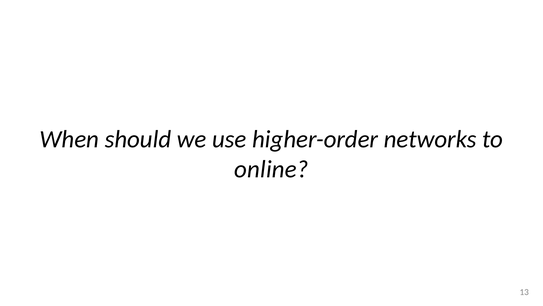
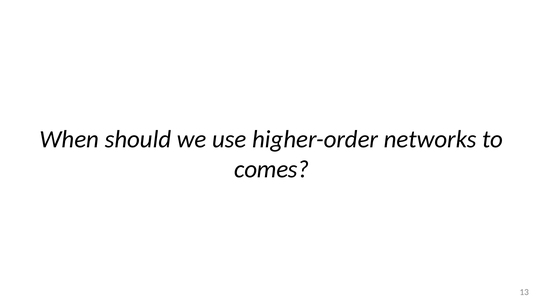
online: online -> comes (272, 169)
